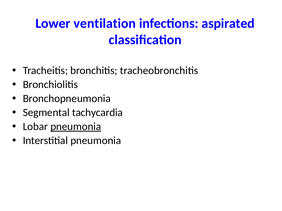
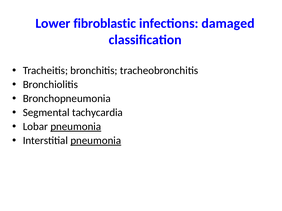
ventilation: ventilation -> fibroblastic (105, 24)
aspirated: aspirated -> damaged (228, 24)
pneumonia underline: none -> present (96, 141)
